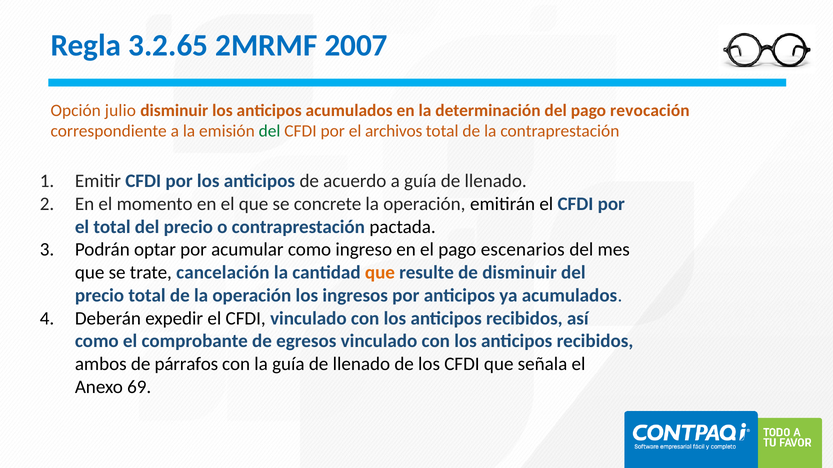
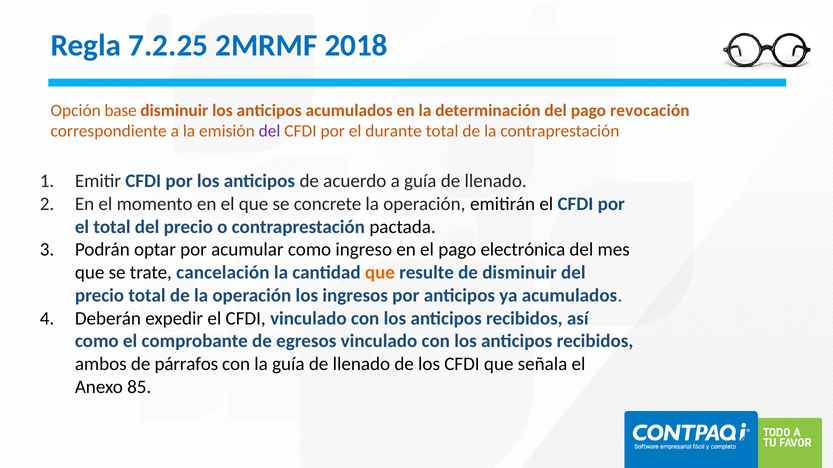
3.2.65: 3.2.65 -> 7.2.25 (168, 45)
2007: 2007 -> 2018 (356, 45)
julio: julio -> base (121, 110)
del colour: green -> purple (270, 131)
archivos: archivos -> durante (394, 131)
escenarios: escenarios -> electrónica (523, 250)
69: 69 -> 85 (139, 387)
